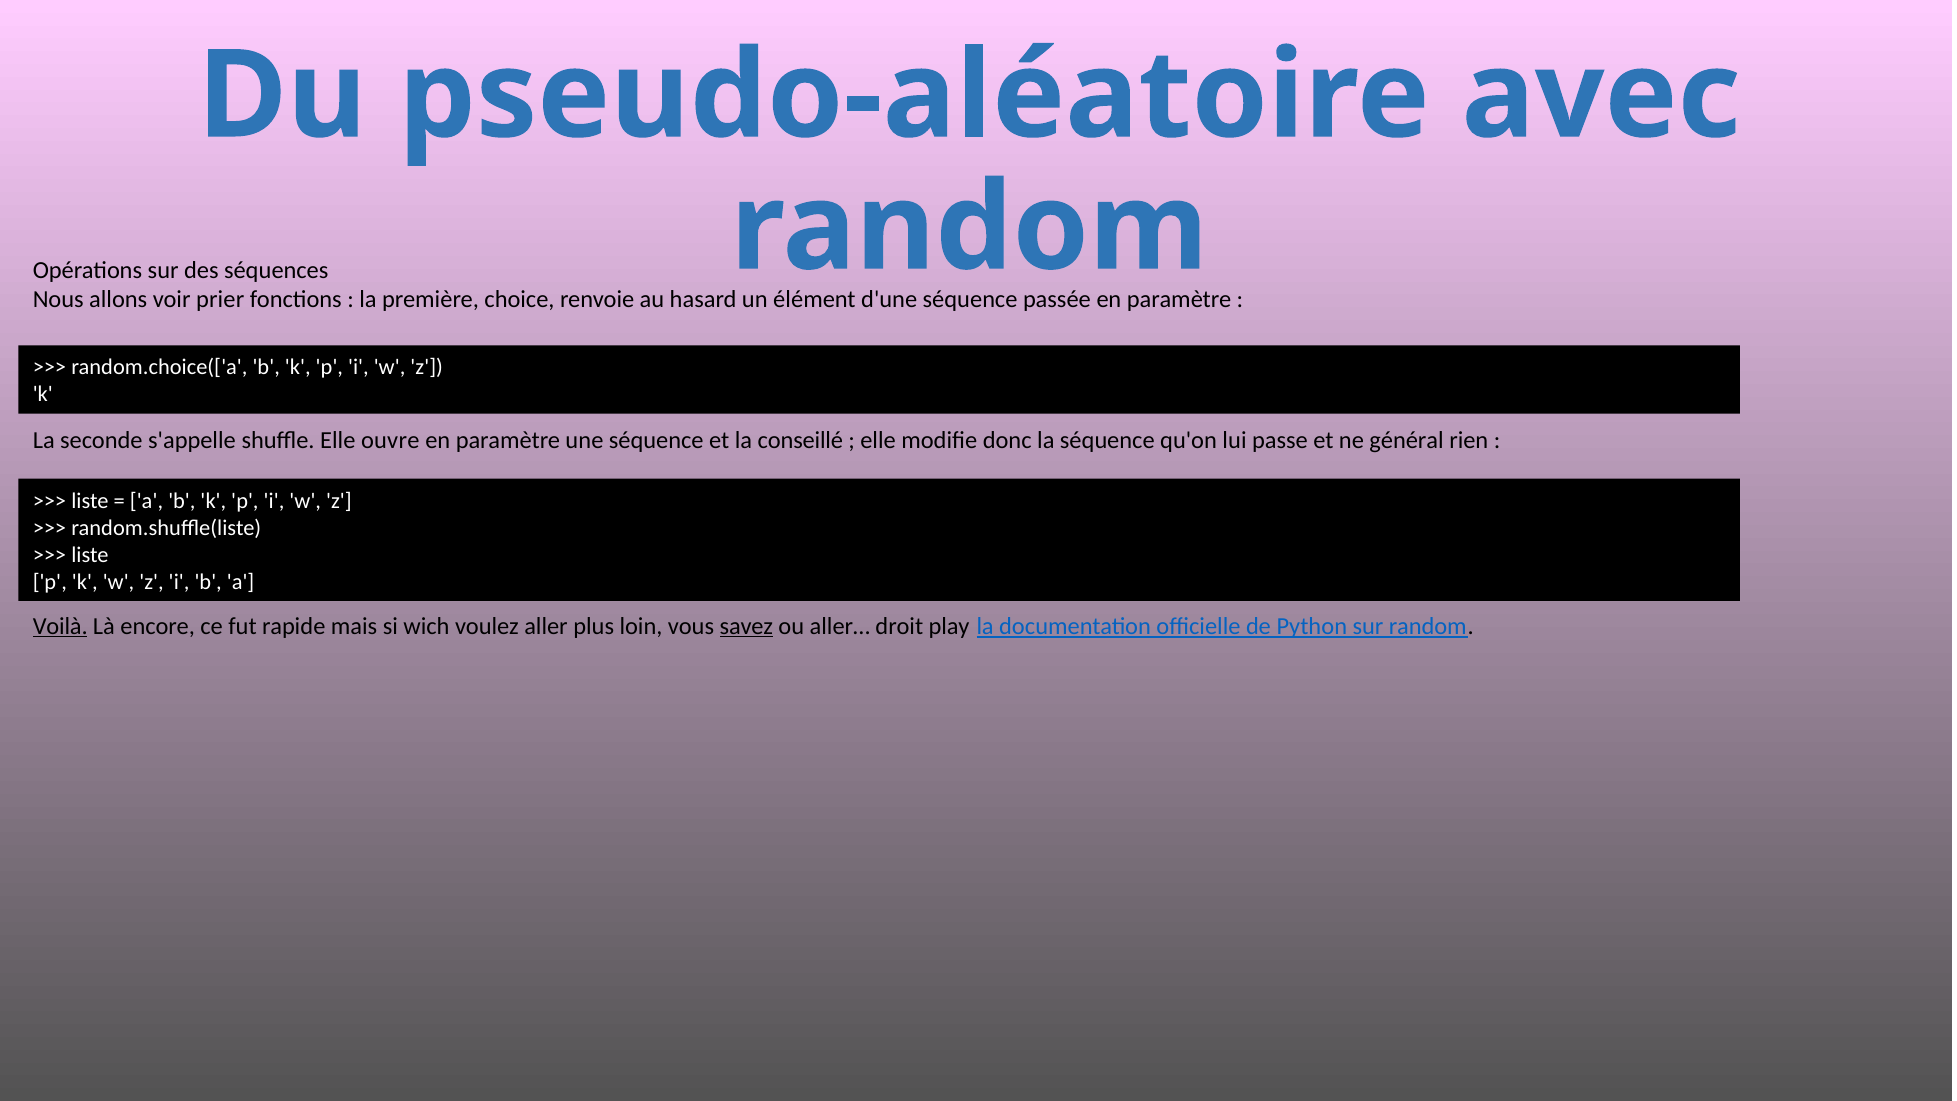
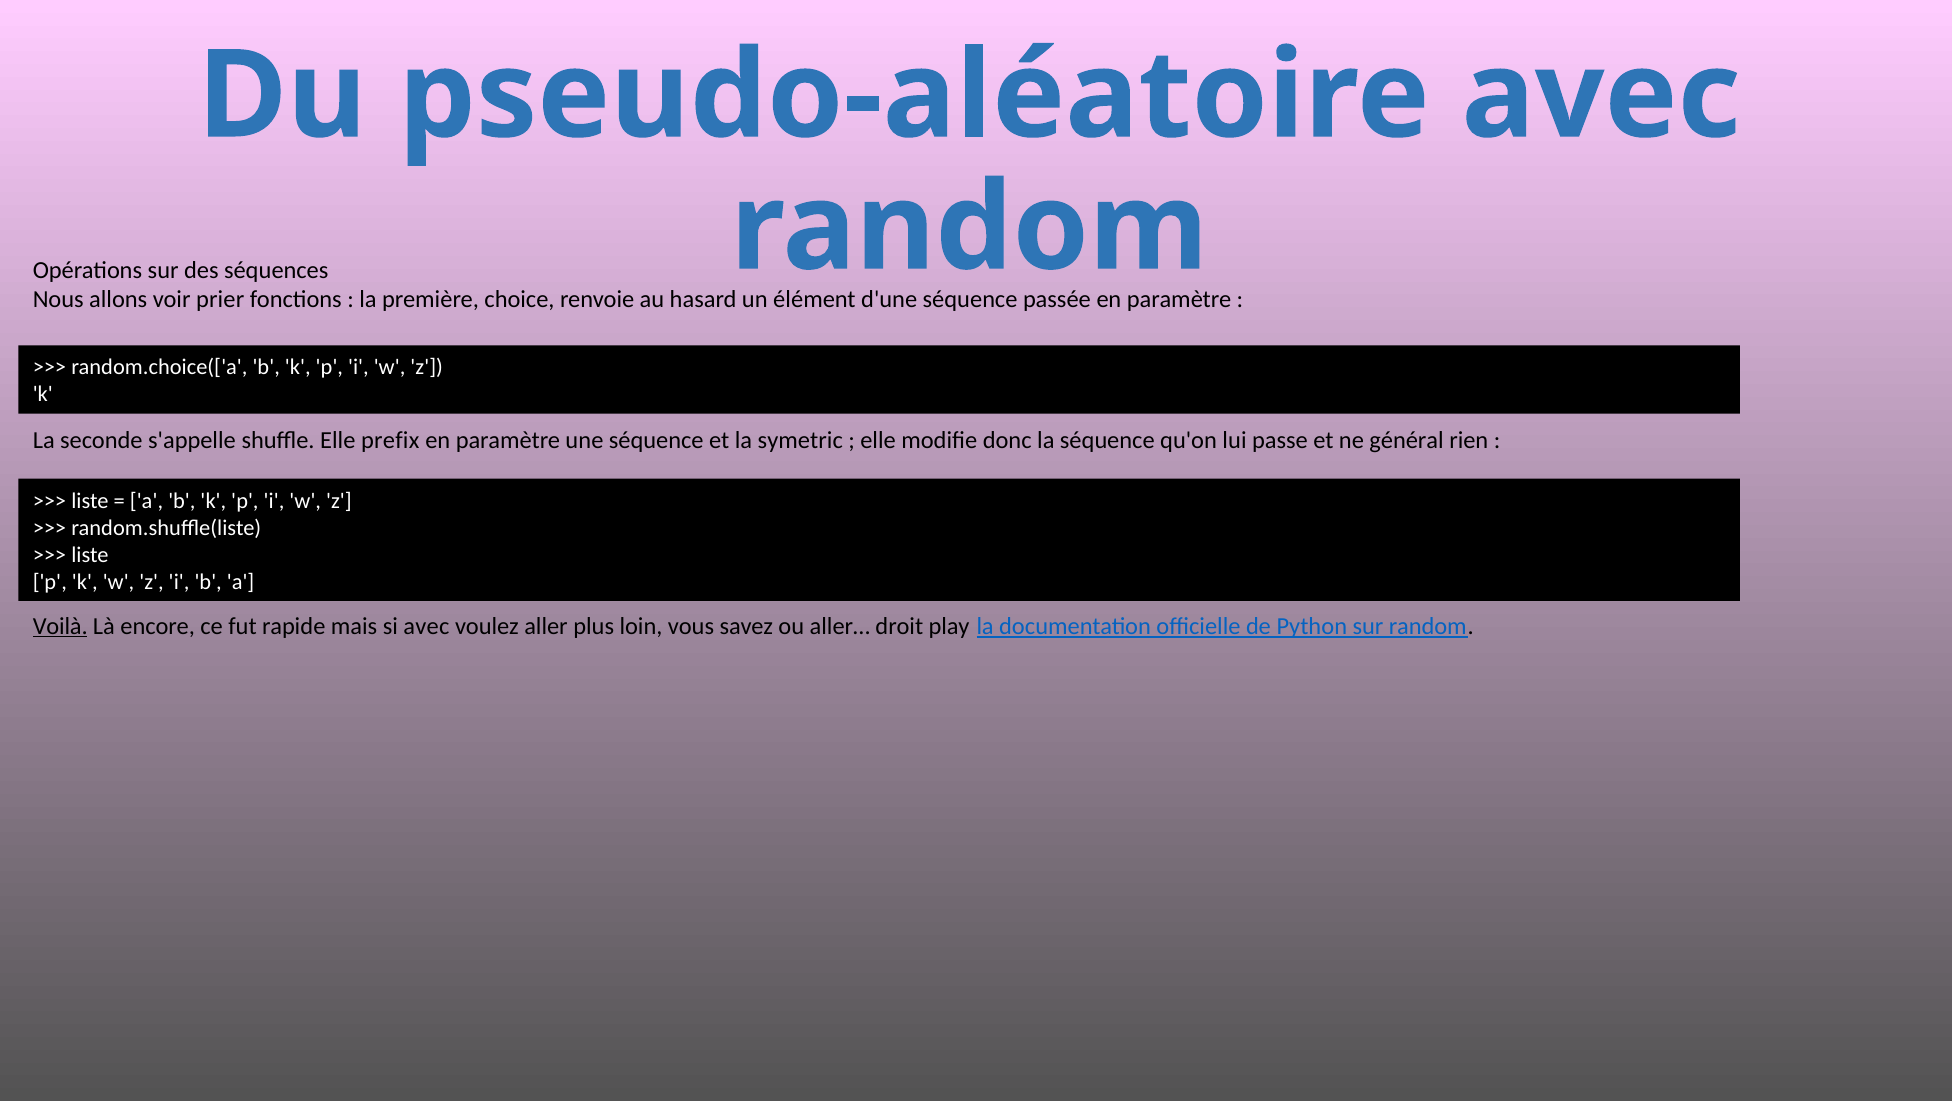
ouvre: ouvre -> prefix (390, 441)
conseillé: conseillé -> symetric (800, 441)
si wich: wich -> avec (426, 626)
savez underline: present -> none (746, 626)
